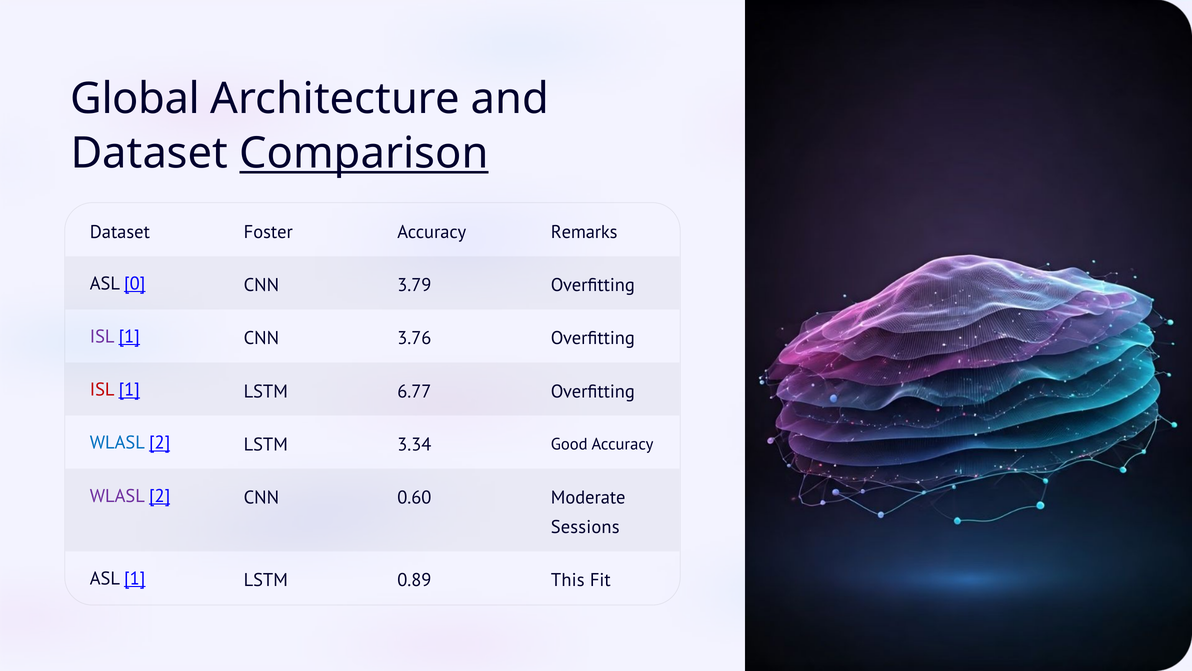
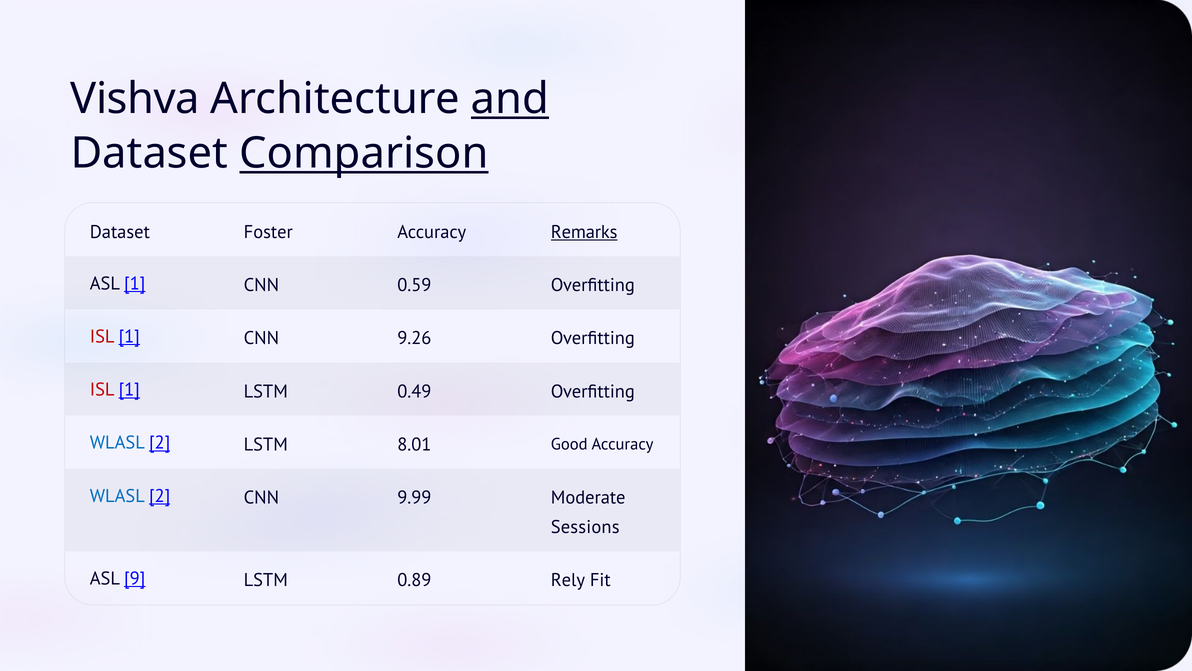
Global: Global -> Vishva (135, 99)
and underline: none -> present (510, 99)
Remarks underline: none -> present (584, 232)
ASL 0: 0 -> 1 (135, 283)
3.79: 3.79 -> 0.59 (414, 285)
ISL colour: purple -> red (102, 336)
3.76: 3.76 -> 9.26 (414, 338)
6.77: 6.77 -> 0.49 (414, 391)
3.34: 3.34 -> 8.01 (414, 444)
WLASL colour: purple -> blue (117, 496)
0.60: 0.60 -> 9.99 (414, 497)
ASL 1: 1 -> 9 (135, 578)
This: This -> Rely (568, 580)
